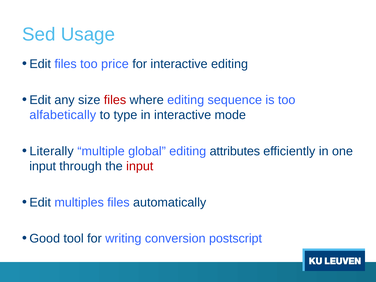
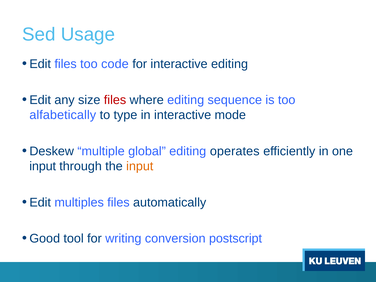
price: price -> code (115, 64)
Literally: Literally -> Deskew (52, 151)
attributes: attributes -> operates (235, 151)
input colour: red -> orange (140, 166)
